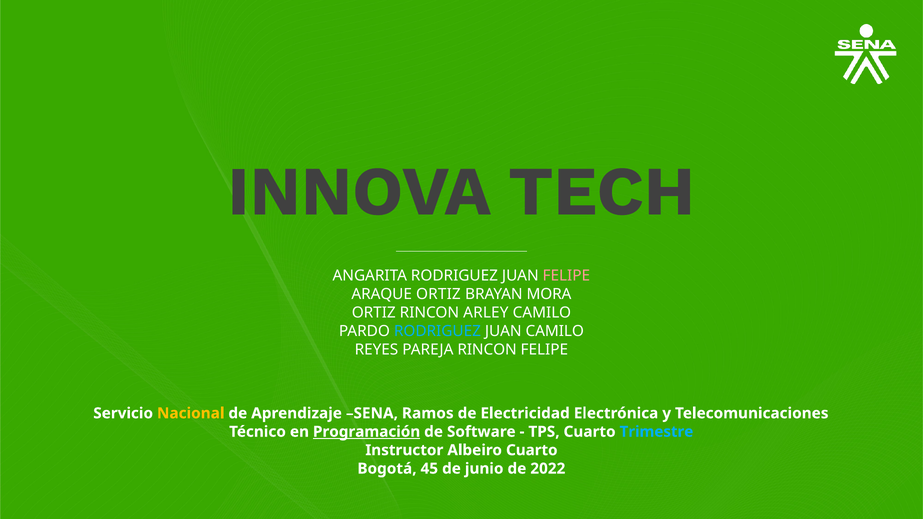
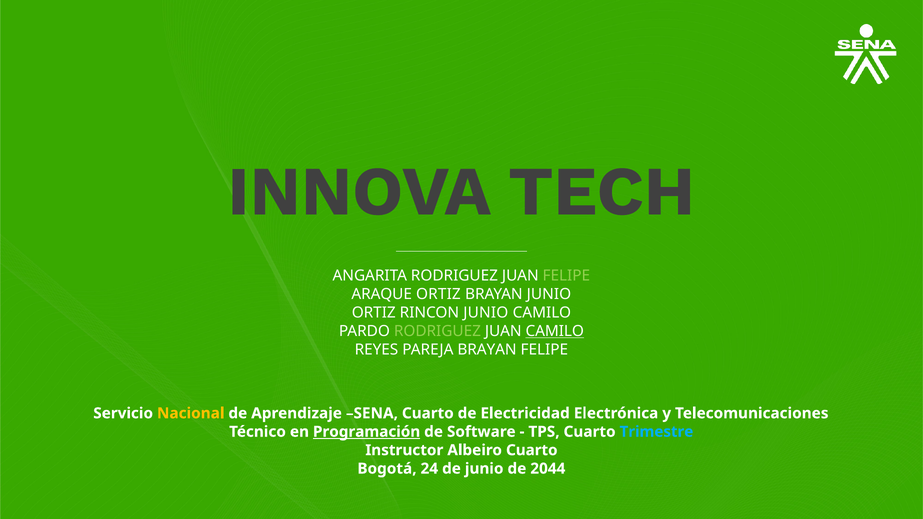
FELIPE colour: pink -> light green (566, 276)
BRAYAN MORA: MORA -> JUNIO (549, 294)
RINCON ARLEY: ARLEY -> JUNIO (486, 313)
RODRIGUEZ colour: light blue -> light green (437, 331)
CAMILO underline: none -> present (555, 331)
PAREJA RINCON: RINCON -> BRAYAN (487, 350)
SENA Ramos: Ramos -> Cuarto (428, 413)
45: 45 -> 24 (429, 469)
2022: 2022 -> 2044 (548, 469)
